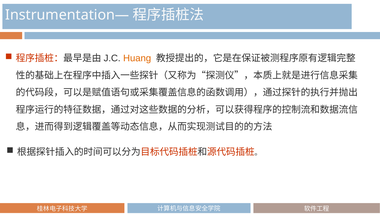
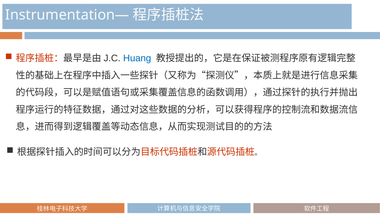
Huang colour: orange -> blue (137, 58)
